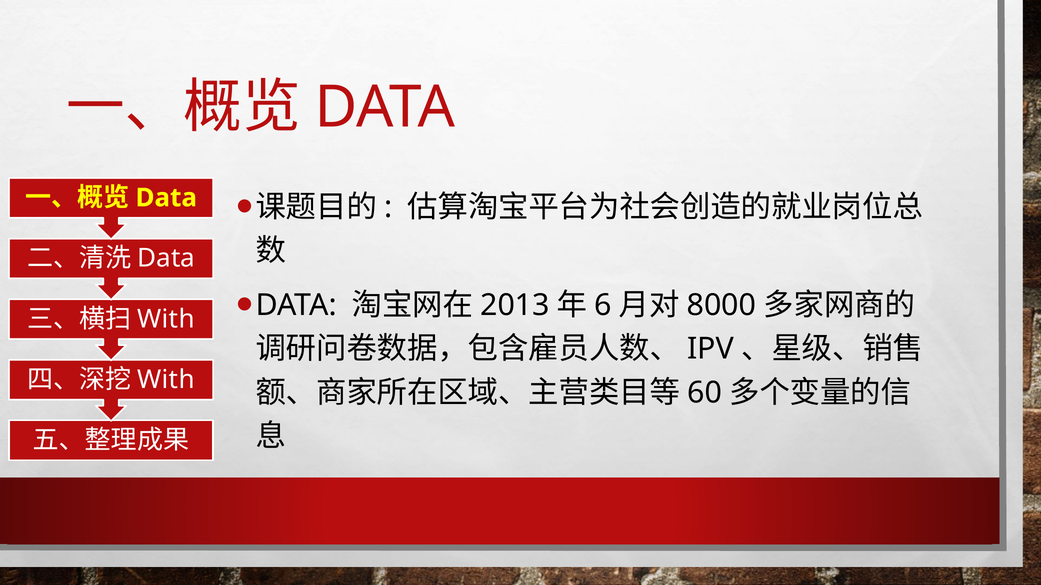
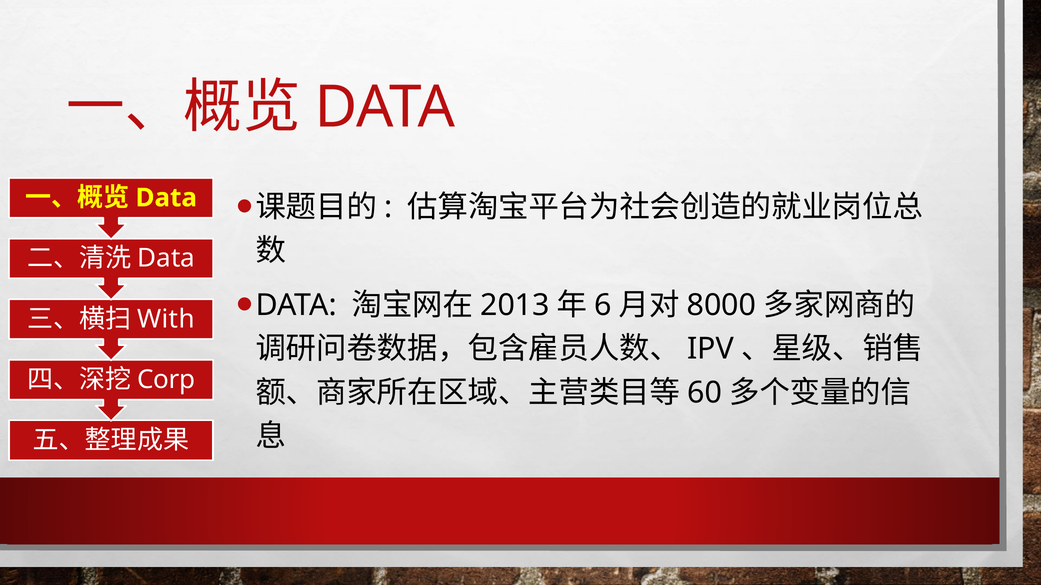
With: With -> Corp (166, 380)
